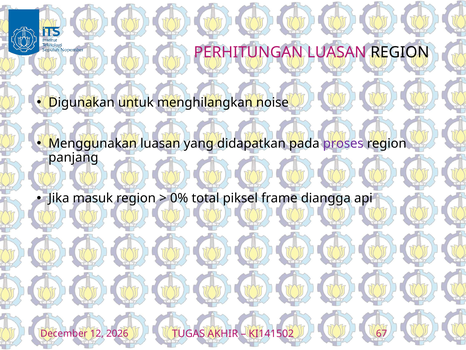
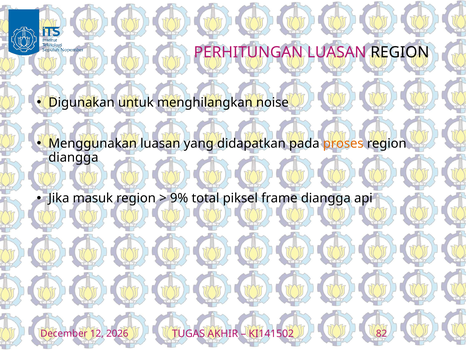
proses colour: purple -> orange (343, 143)
panjang: panjang -> diangga (73, 157)
0%: 0% -> 9% (179, 198)
67: 67 -> 82 (382, 333)
